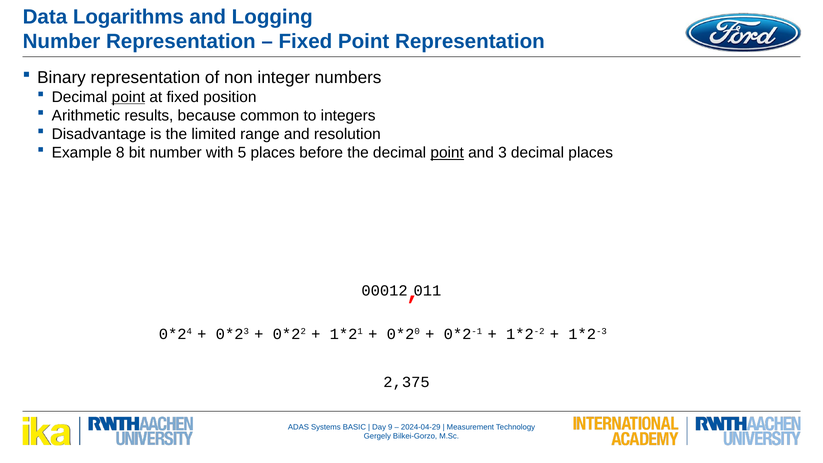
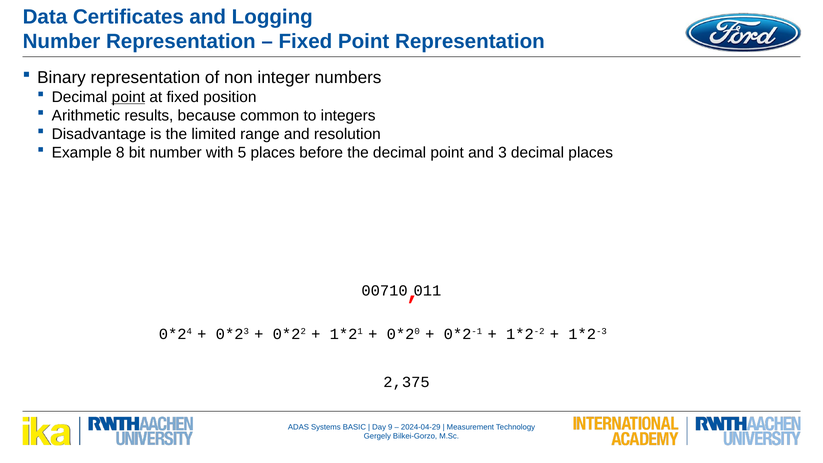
Logarithms: Logarithms -> Certificates (128, 17)
point underline: present -> none (447, 153)
00012: 00012 -> 00710 (385, 290)
